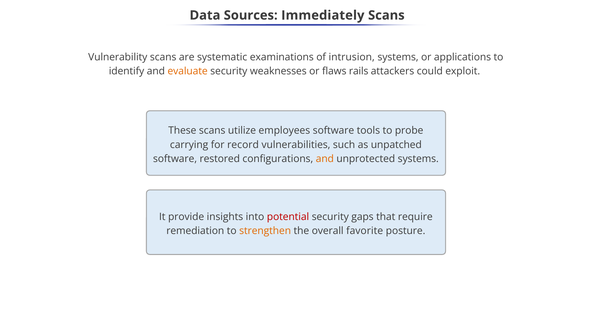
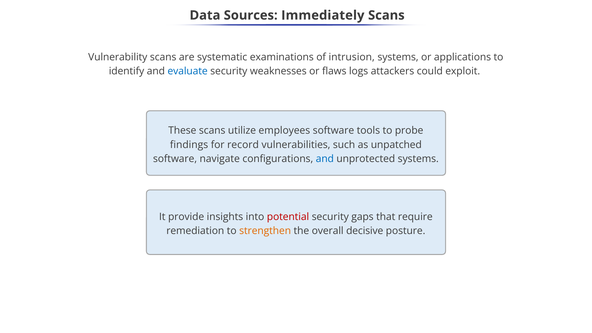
evaluate colour: orange -> blue (188, 71)
rails: rails -> logs (359, 71)
carrying: carrying -> findings (189, 145)
restored: restored -> navigate (220, 159)
and colour: orange -> blue (325, 159)
favorite: favorite -> decisive (365, 231)
